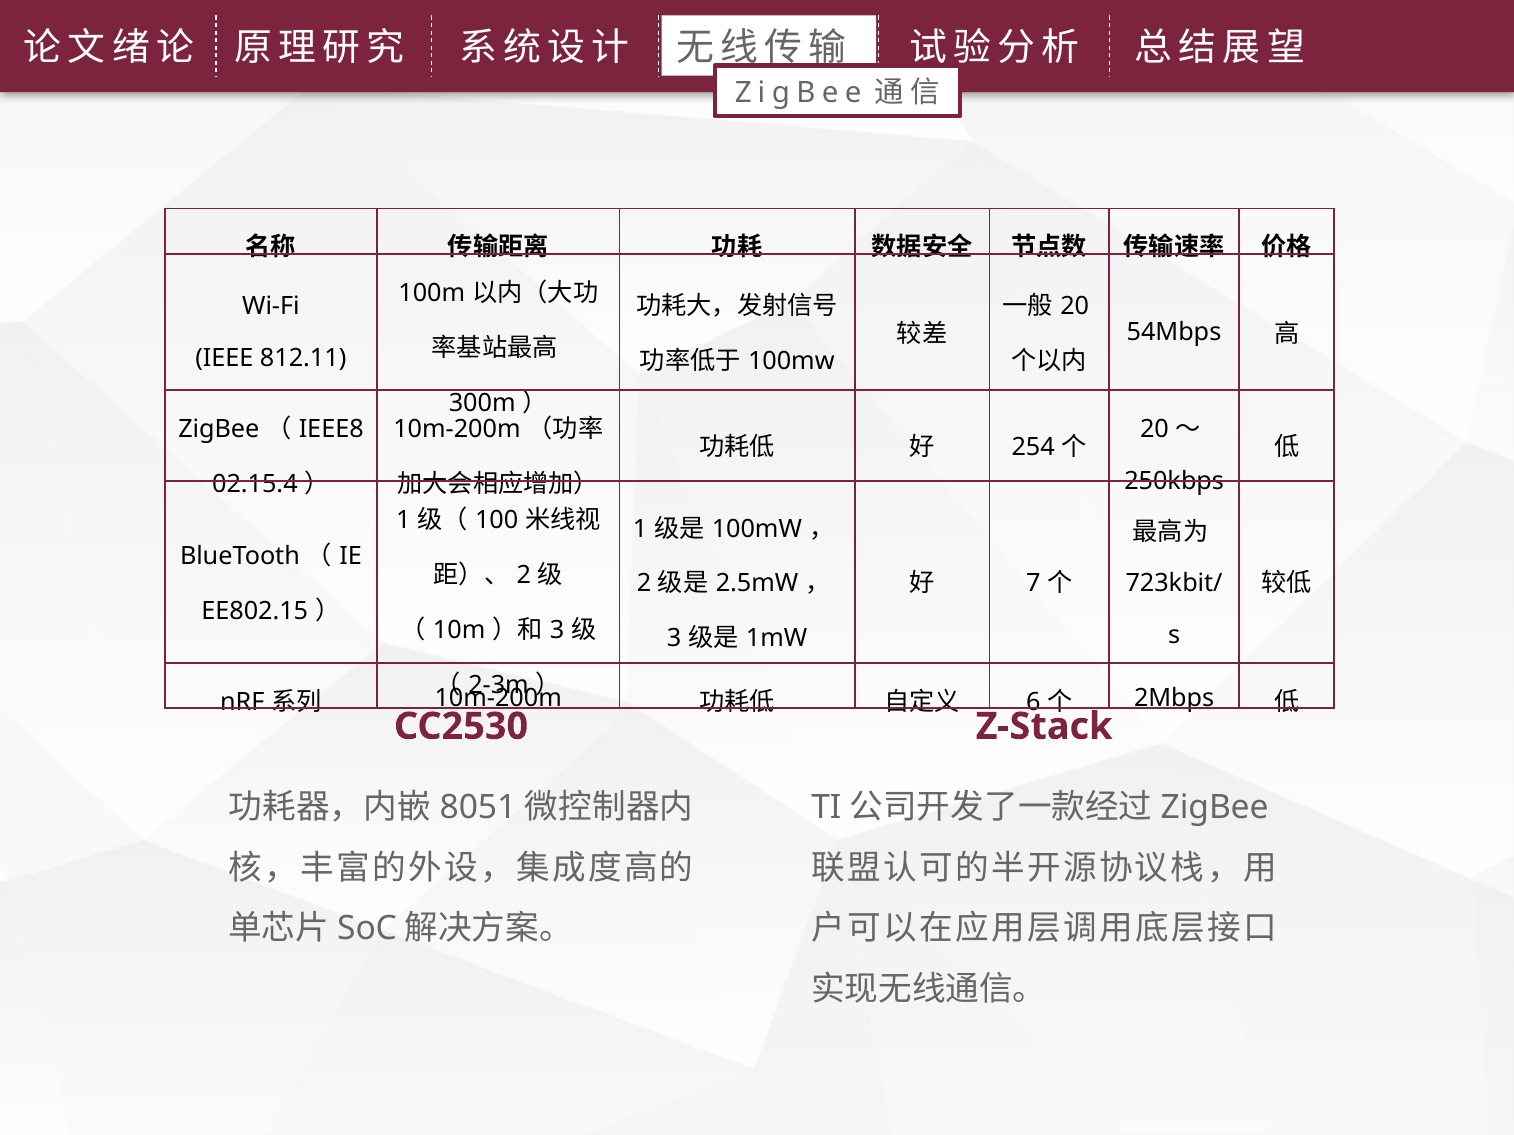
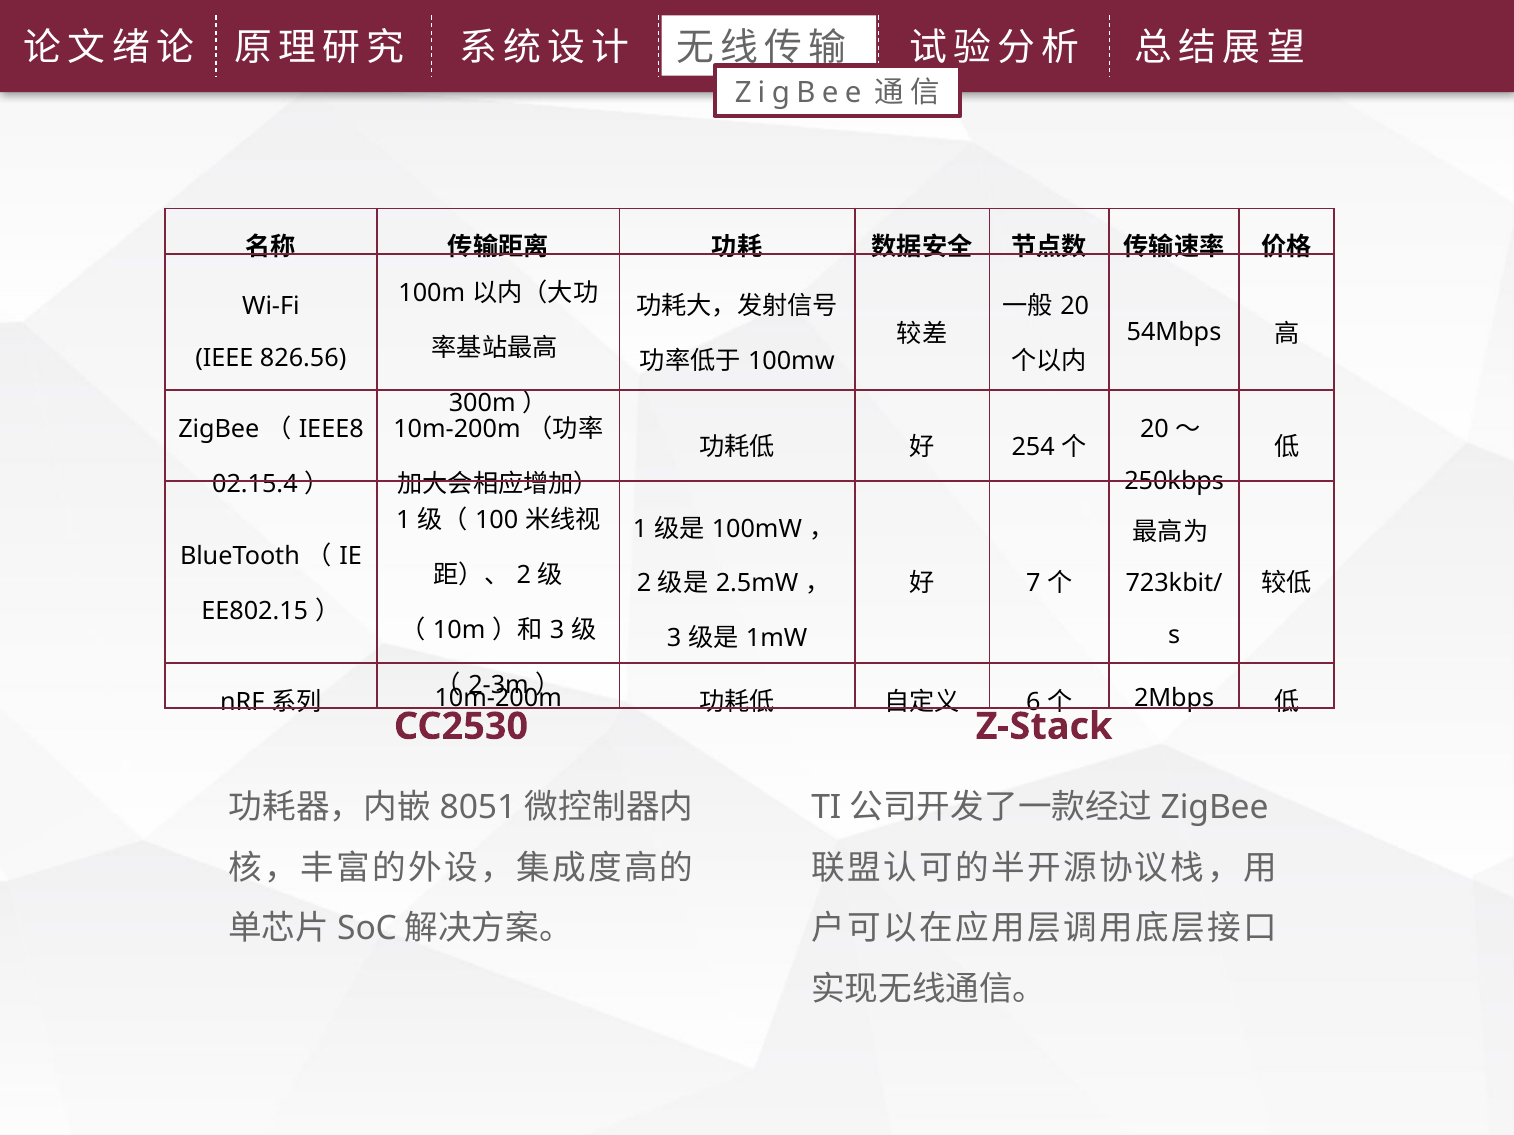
812.11: 812.11 -> 826.56 (303, 358)
